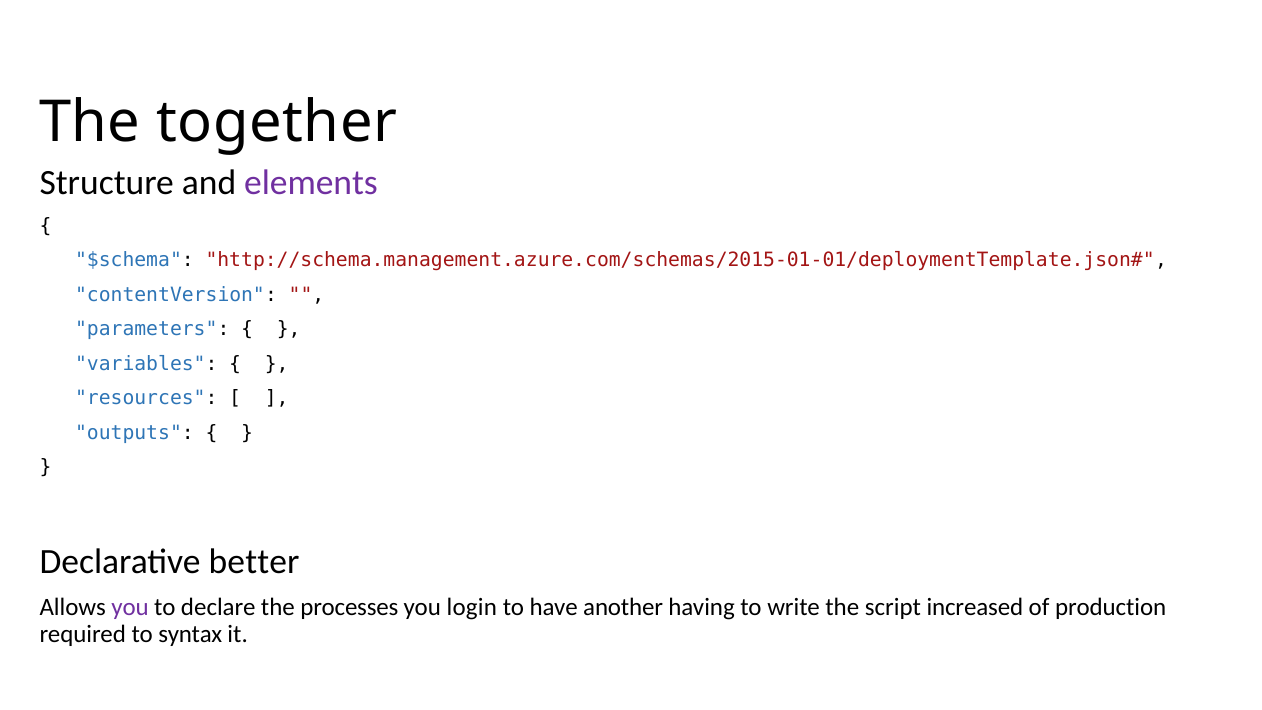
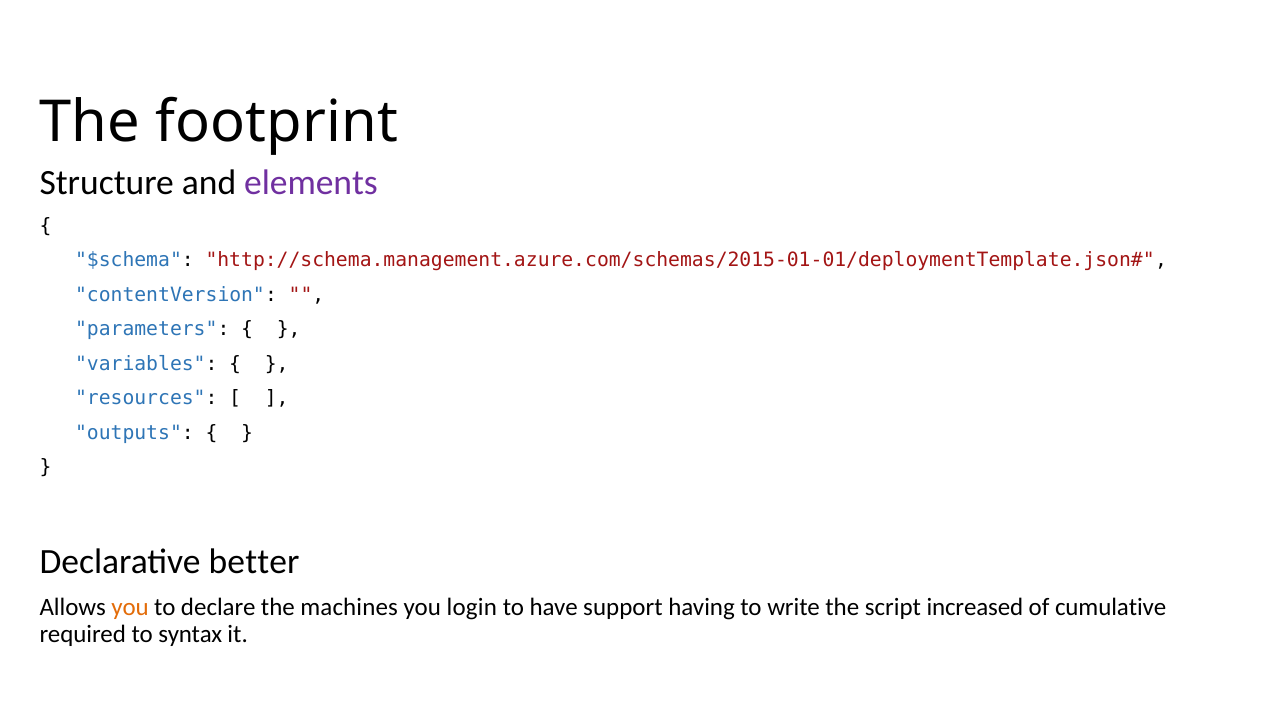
together: together -> footprint (277, 122)
you colour: purple -> orange (130, 607)
processes: processes -> machines (349, 607)
another: another -> support (623, 607)
production: production -> cumulative (1111, 607)
